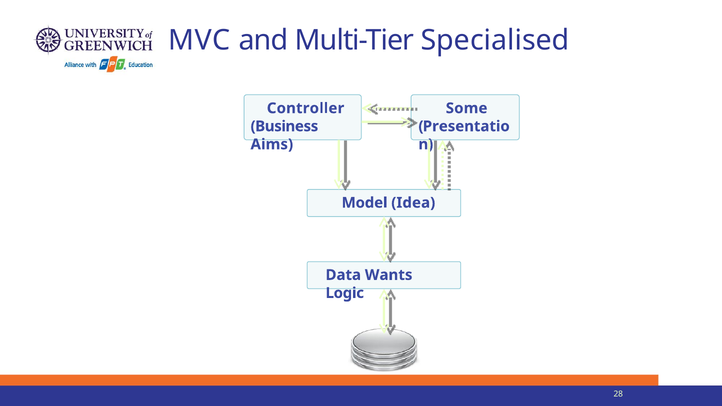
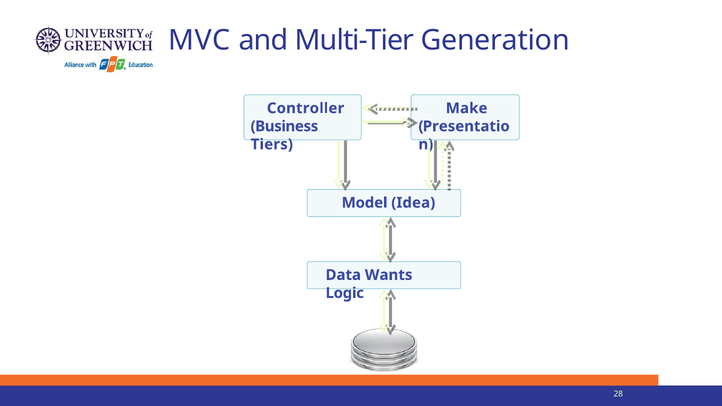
Specialised: Specialised -> Generation (495, 41)
Some: Some -> Make (467, 108)
Aims: Aims -> Tiers (272, 144)
